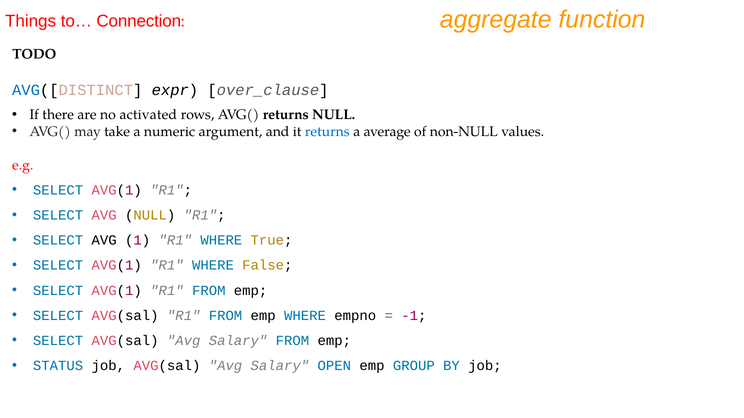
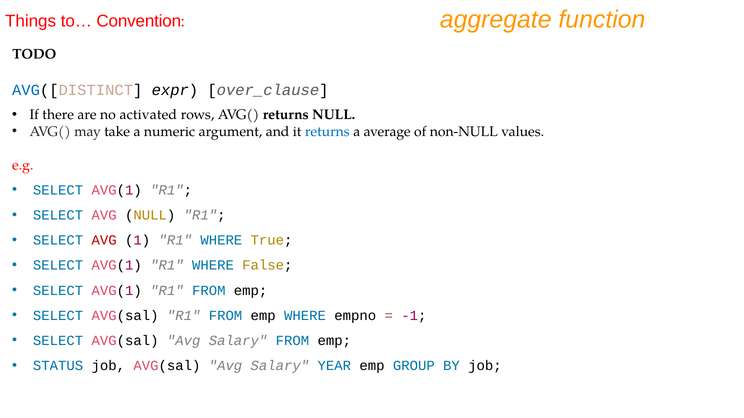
Connection: Connection -> Convention (139, 21)
AVG colour: black -> red (104, 241)
OPEN: OPEN -> YEAR (334, 366)
